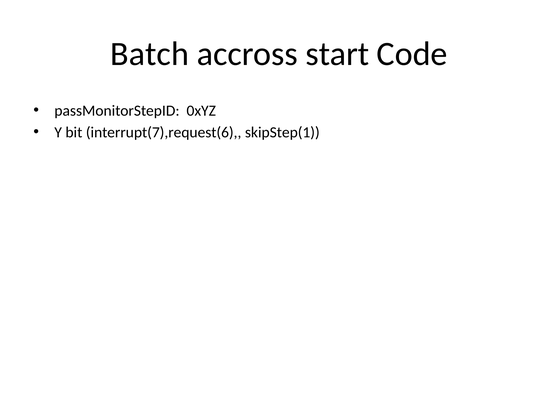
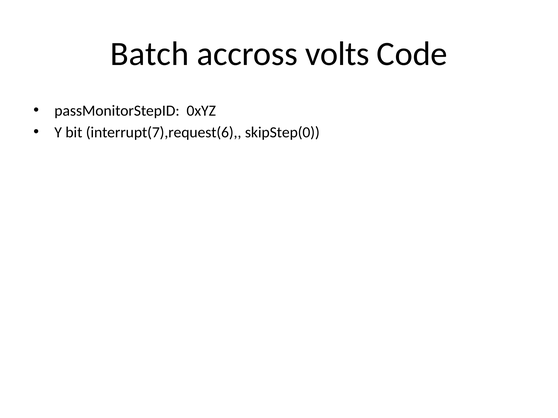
start: start -> volts (337, 54)
skipStep(1: skipStep(1 -> skipStep(0 (282, 133)
